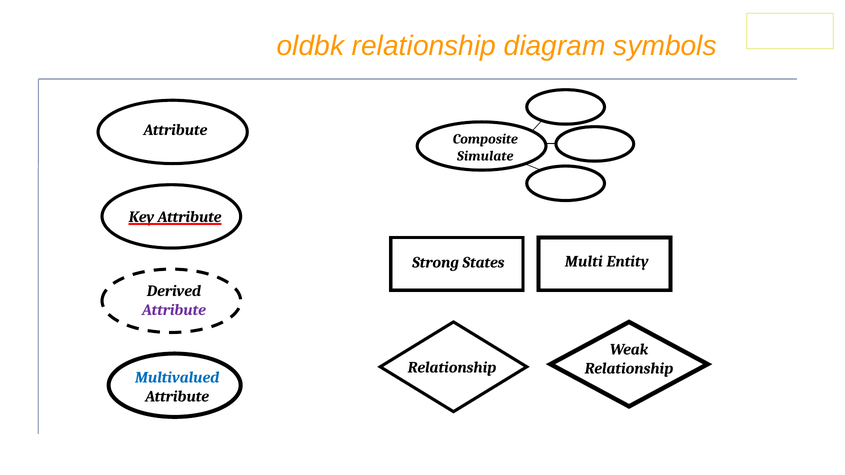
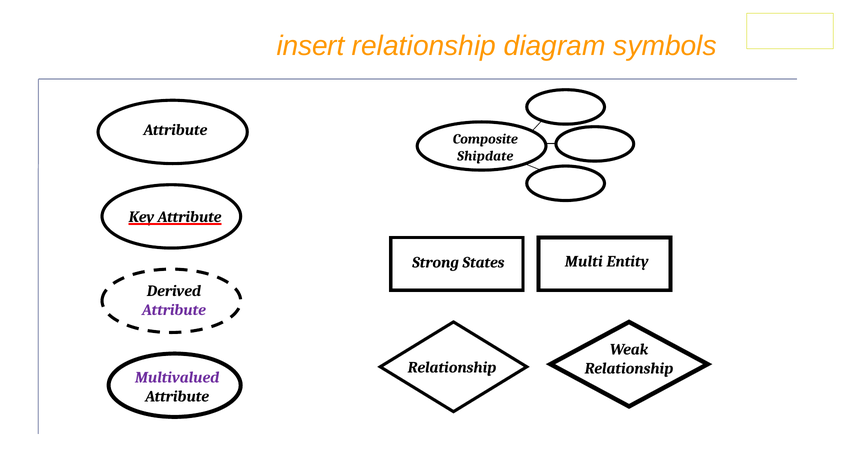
oldbk: oldbk -> insert (311, 46)
Simulate: Simulate -> Shipdate (485, 156)
Multivalued colour: blue -> purple (177, 378)
